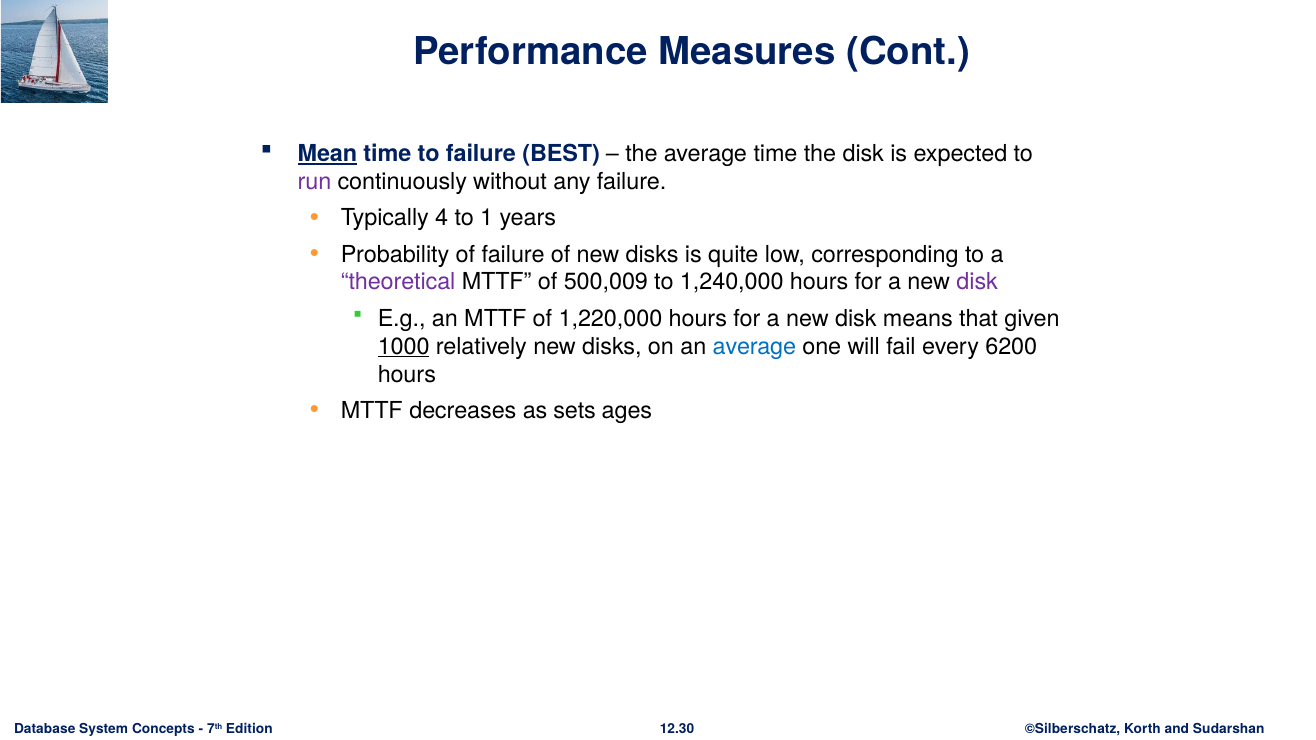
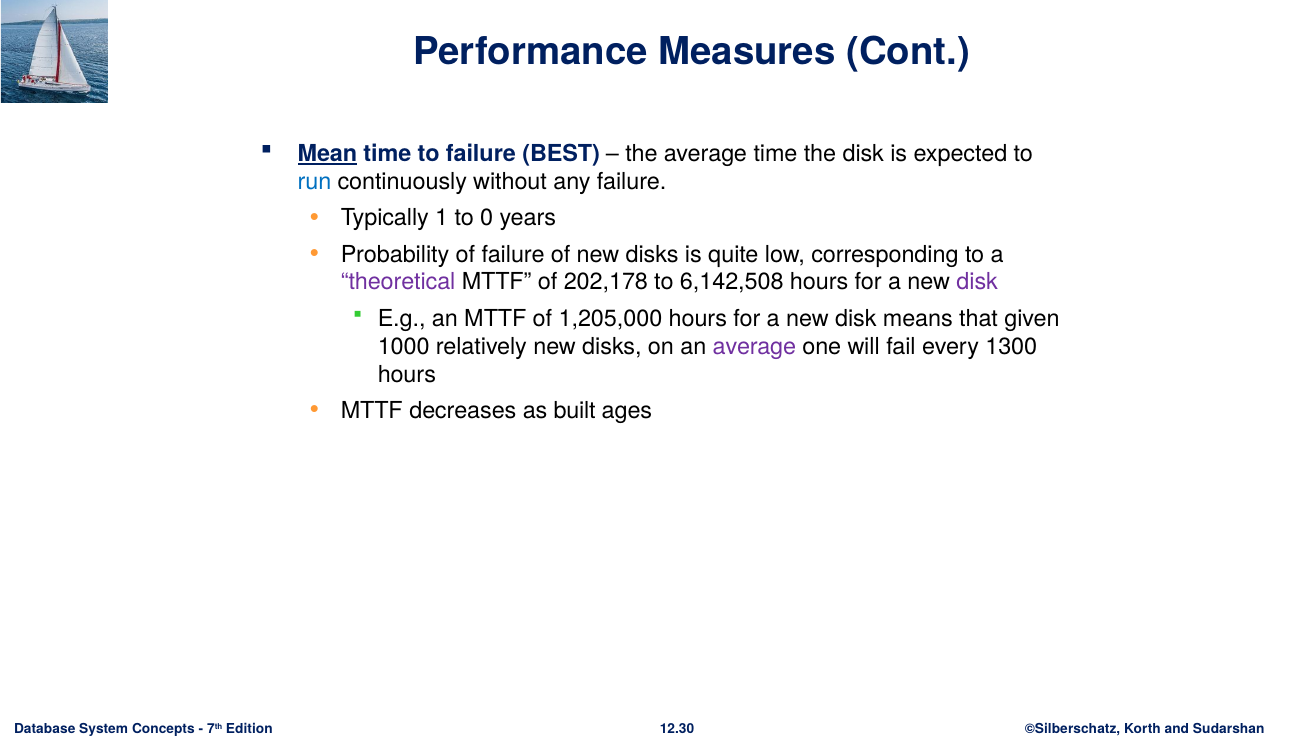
run colour: purple -> blue (314, 182)
4: 4 -> 1 (442, 218)
1: 1 -> 0 (487, 218)
500,009: 500,009 -> 202,178 (606, 282)
1,240,000: 1,240,000 -> 6,142,508 (732, 282)
1,220,000: 1,220,000 -> 1,205,000 (610, 318)
1000 underline: present -> none (404, 346)
average colour: blue -> purple (754, 346)
6200: 6200 -> 1300 (1011, 346)
sets: sets -> built (575, 411)
